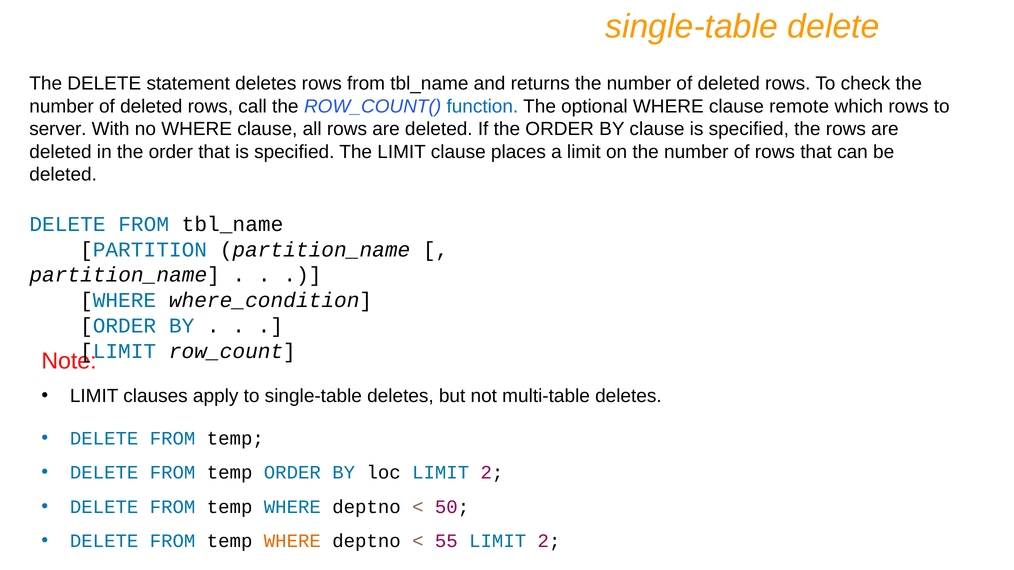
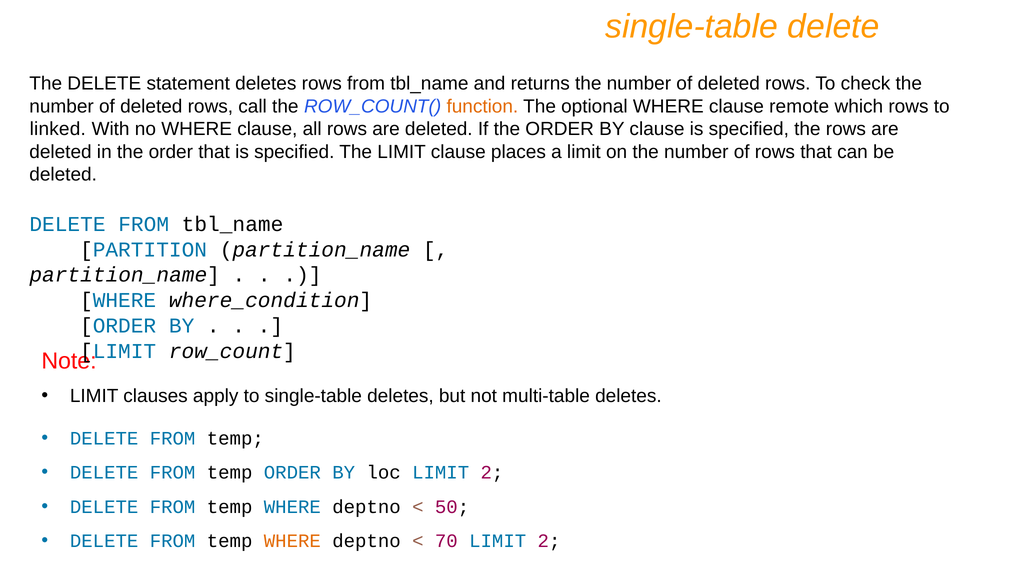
function colour: blue -> orange (482, 106)
server: server -> linked (58, 129)
55: 55 -> 70 (446, 541)
